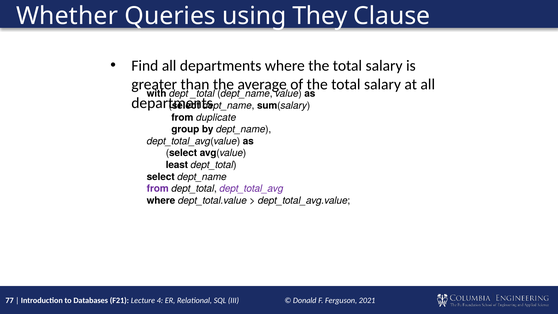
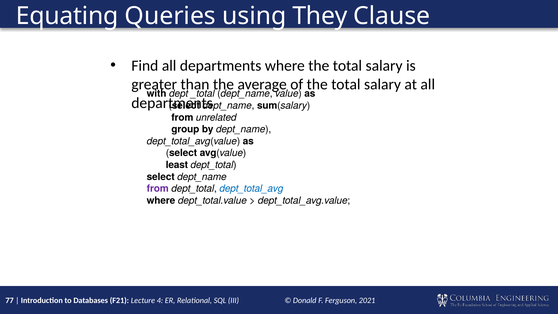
Whether: Whether -> Equating (67, 16)
duplicate: duplicate -> unrelated (216, 117)
dept_total_avg colour: purple -> blue (251, 189)
